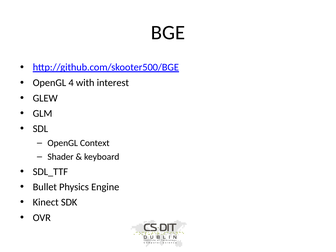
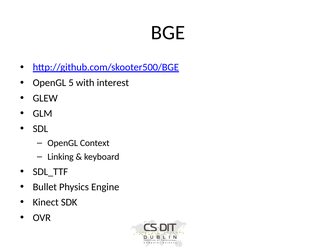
4: 4 -> 5 (71, 83)
Shader: Shader -> Linking (61, 157)
